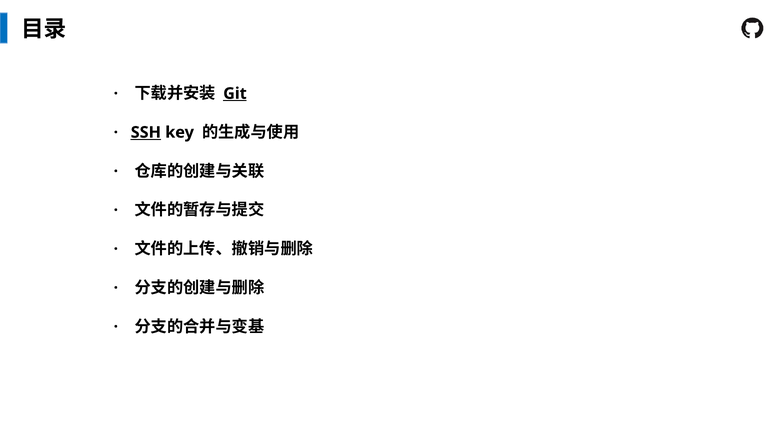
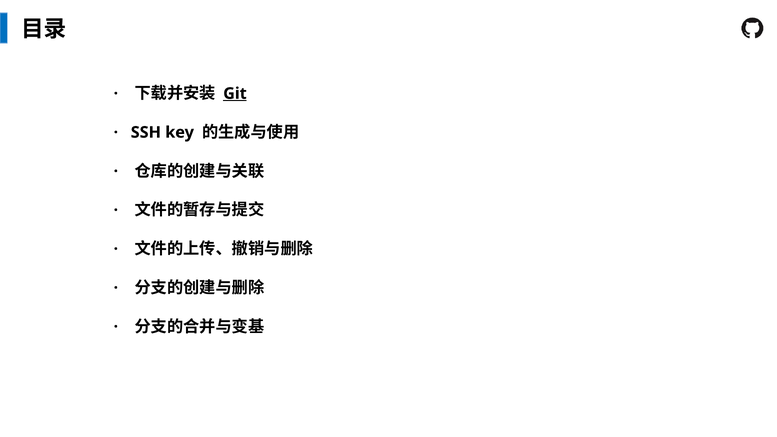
SSH underline: present -> none (146, 132)
